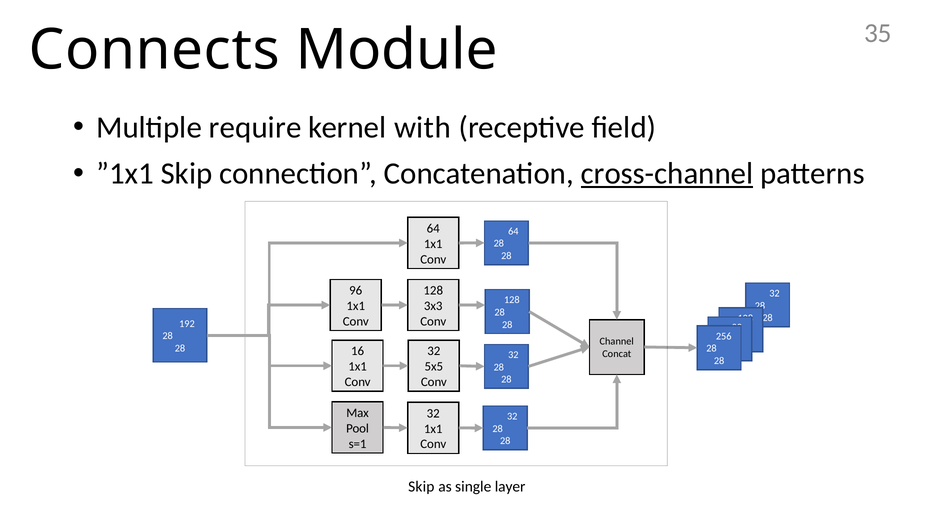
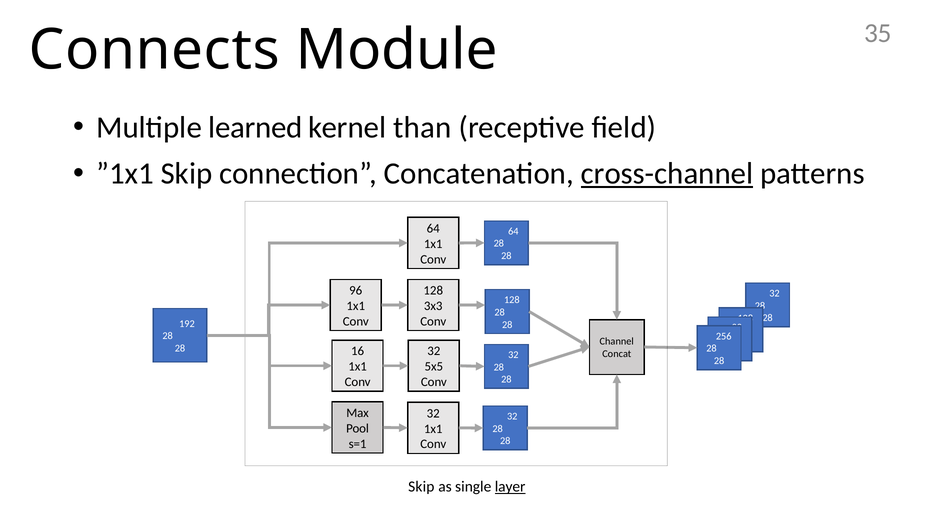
require: require -> learned (255, 127)
with: with -> than (423, 127)
layer underline: none -> present (510, 487)
